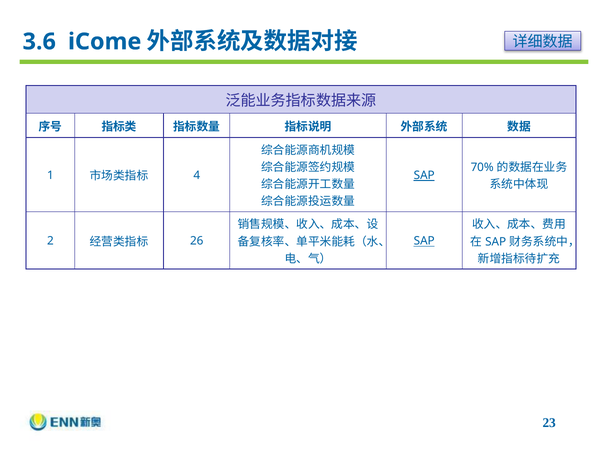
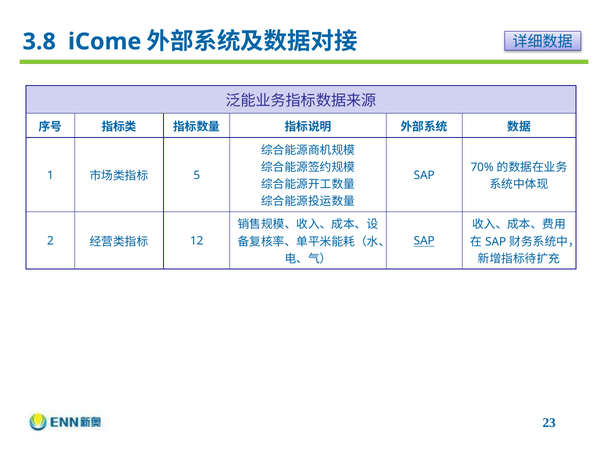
3.6: 3.6 -> 3.8 (39, 42)
4: 4 -> 5 (197, 176)
SAP underline: present -> none (424, 176)
26: 26 -> 12 (197, 241)
